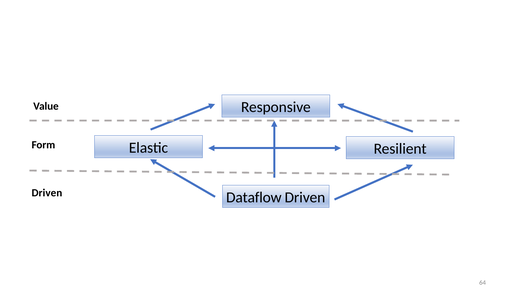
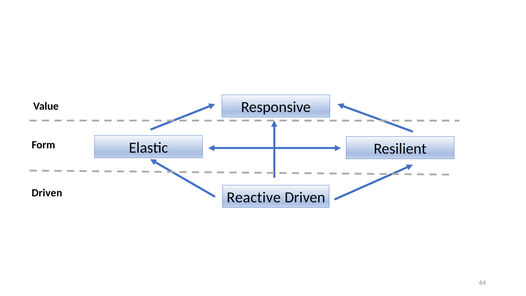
Dataflow: Dataflow -> Reactive (254, 197)
